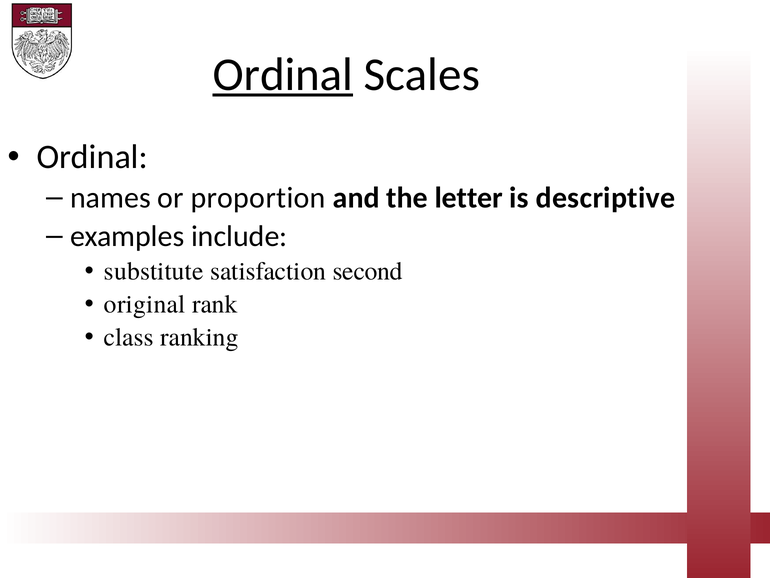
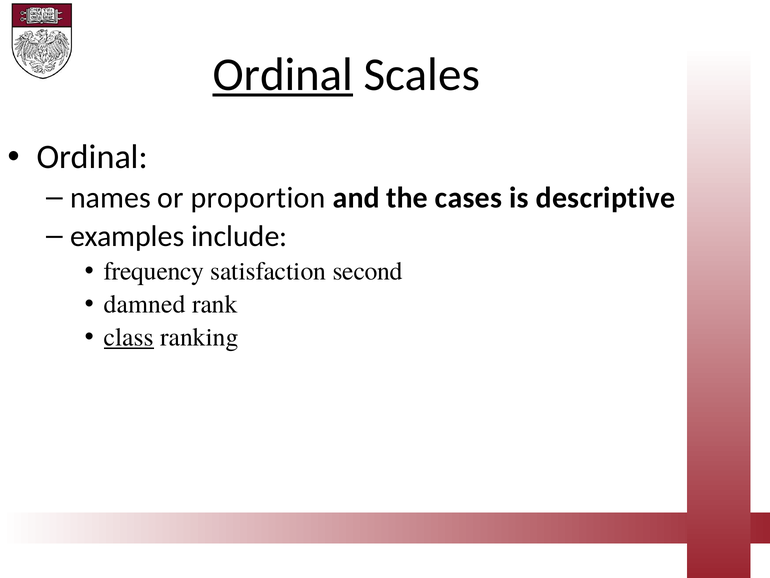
letter: letter -> cases (469, 198)
substitute: substitute -> frequency (154, 271)
original: original -> damned (145, 304)
class underline: none -> present (129, 337)
